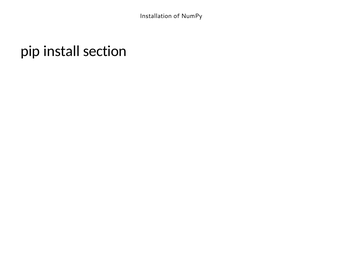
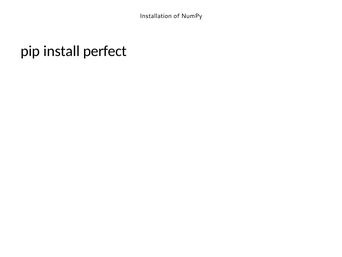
section: section -> perfect (105, 51)
